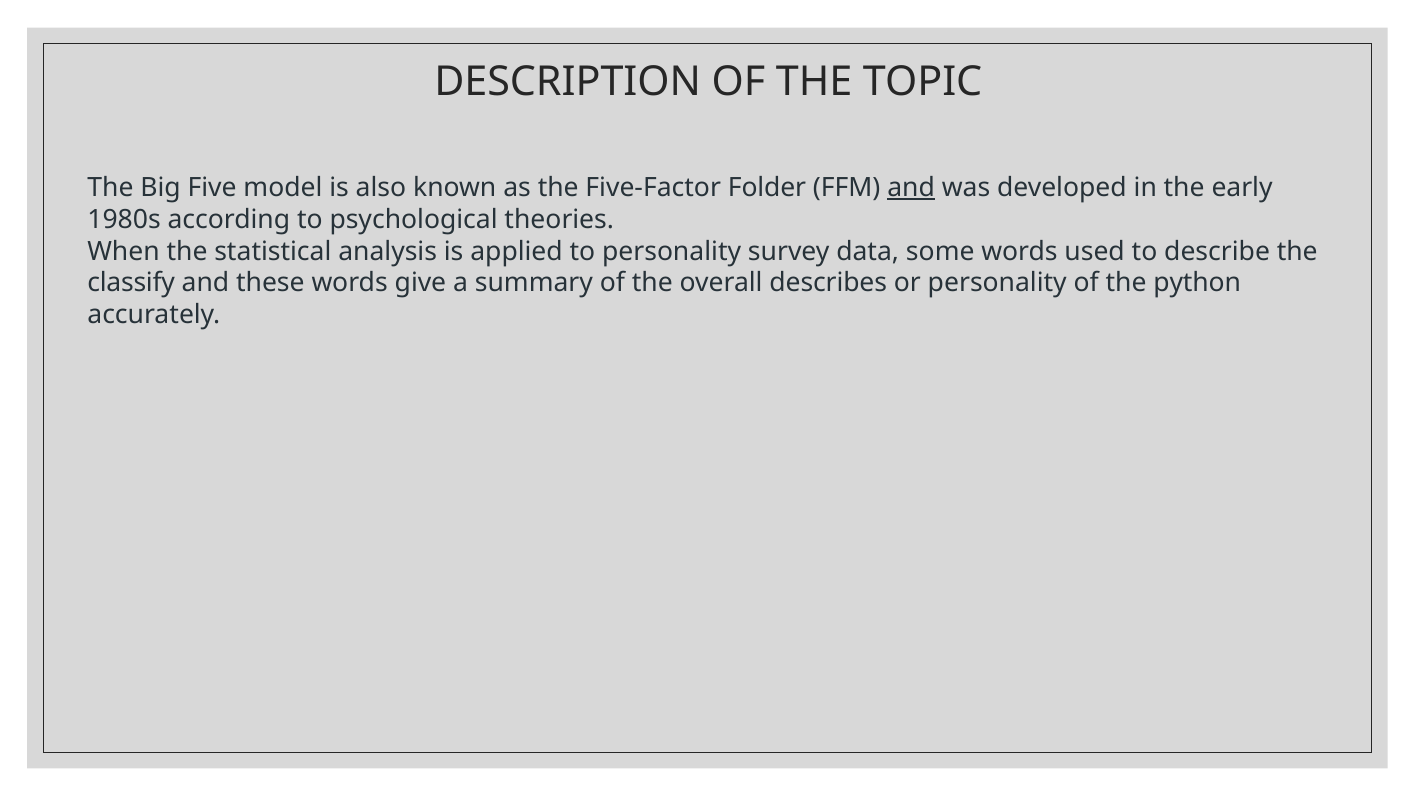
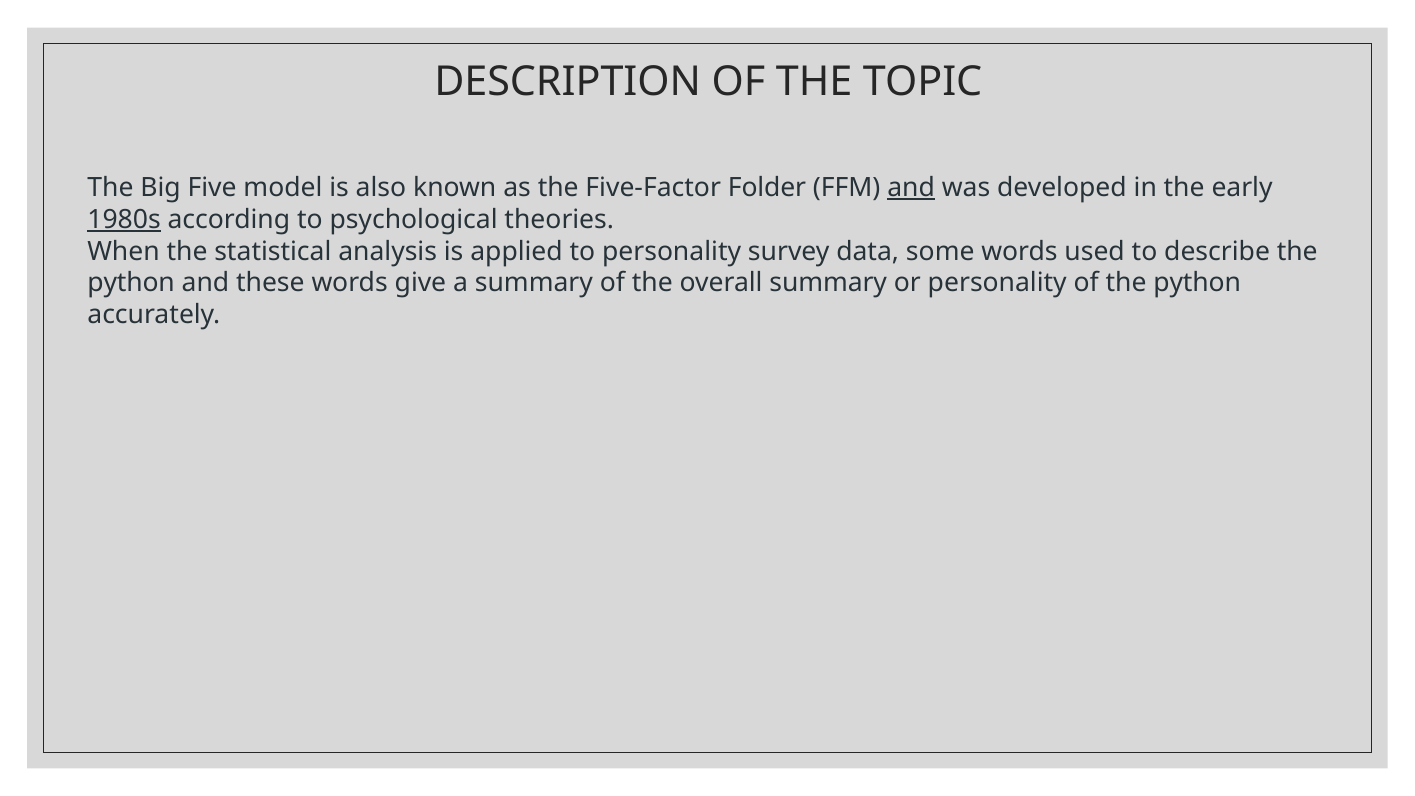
1980s underline: none -> present (124, 219)
classify: classify -> python (131, 283)
overall describes: describes -> summary (828, 283)
